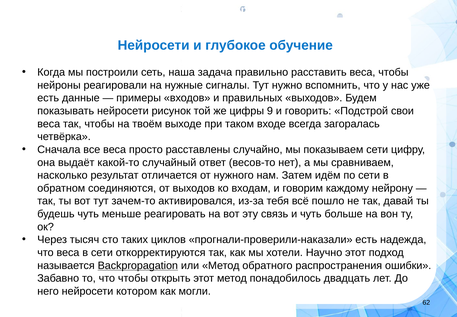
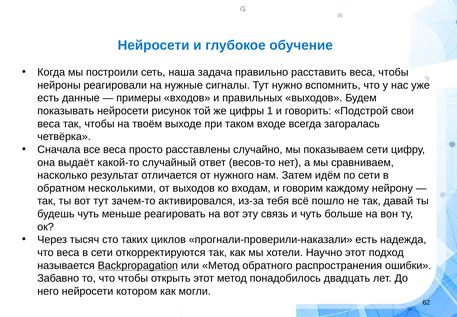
9: 9 -> 1 (270, 111)
соединяются: соединяются -> несколькими (122, 188)
